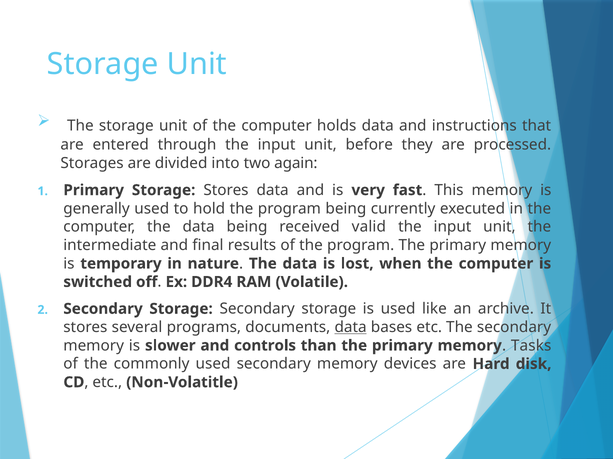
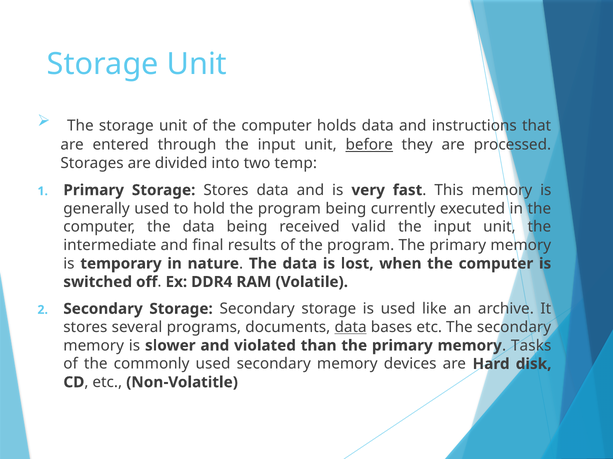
before underline: none -> present (369, 145)
again: again -> temp (296, 164)
controls: controls -> violated (265, 346)
